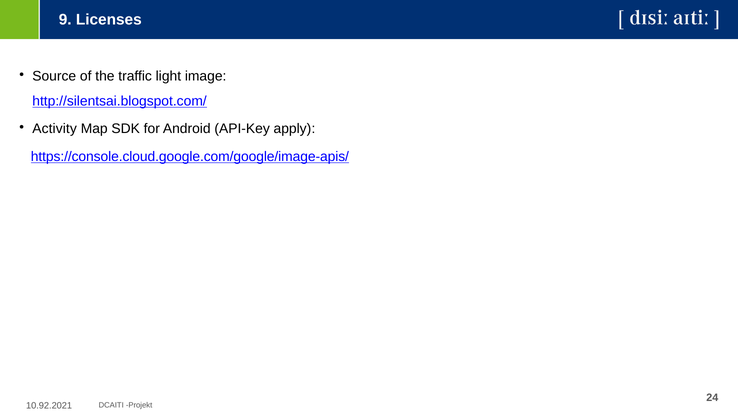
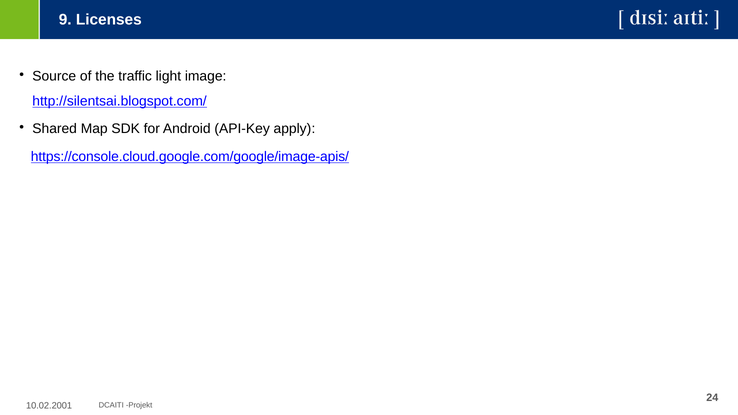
Activity: Activity -> Shared (55, 129)
10.92.2021: 10.92.2021 -> 10.02.2001 (49, 406)
